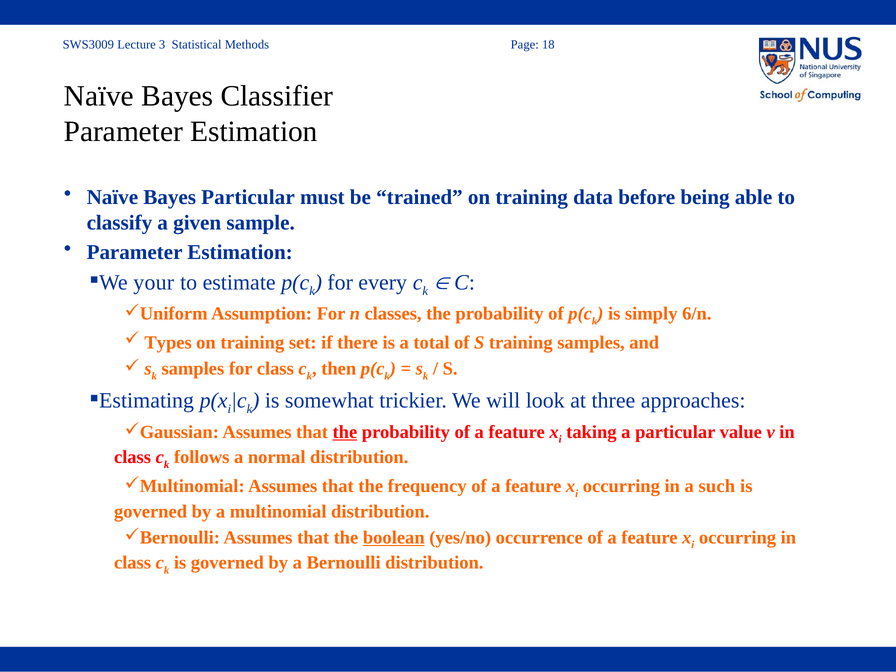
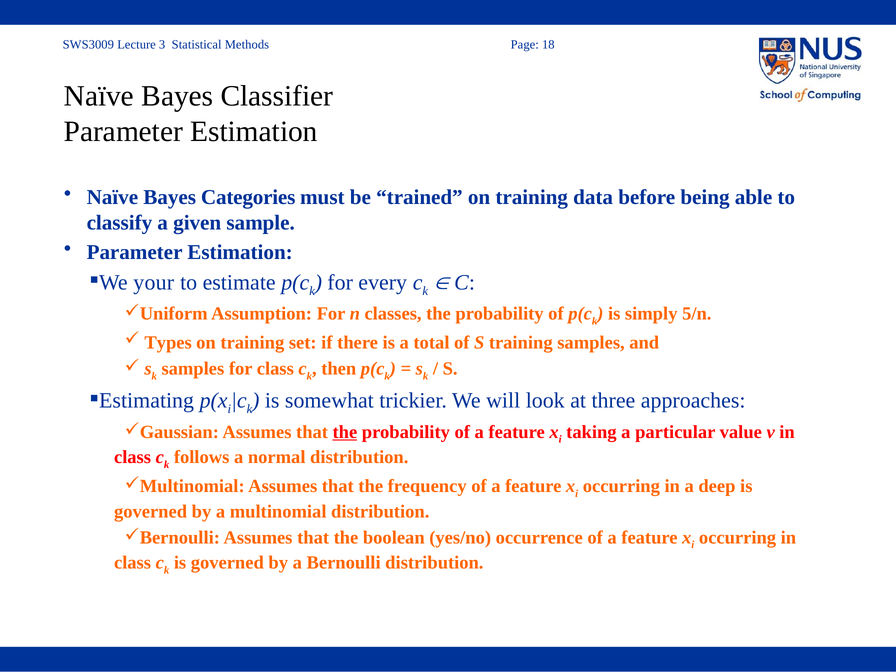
Bayes Particular: Particular -> Categories (248, 197)
6/n: 6/n -> 5/n (697, 314)
such: such -> deep (717, 486)
boolean underline: present -> none (394, 538)
